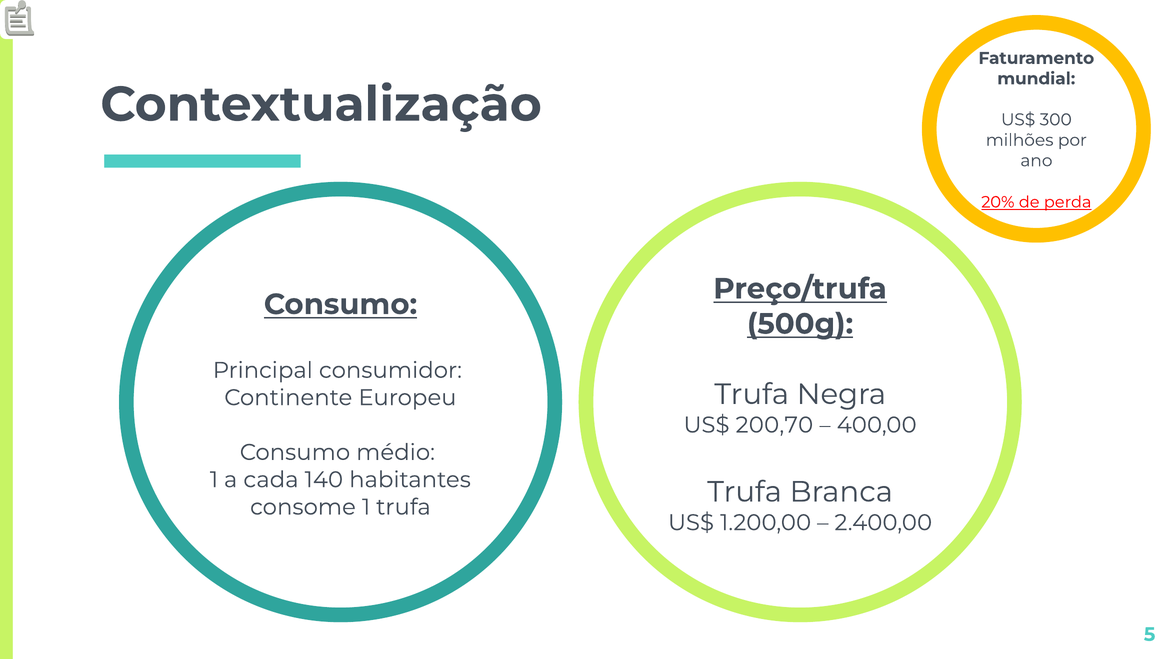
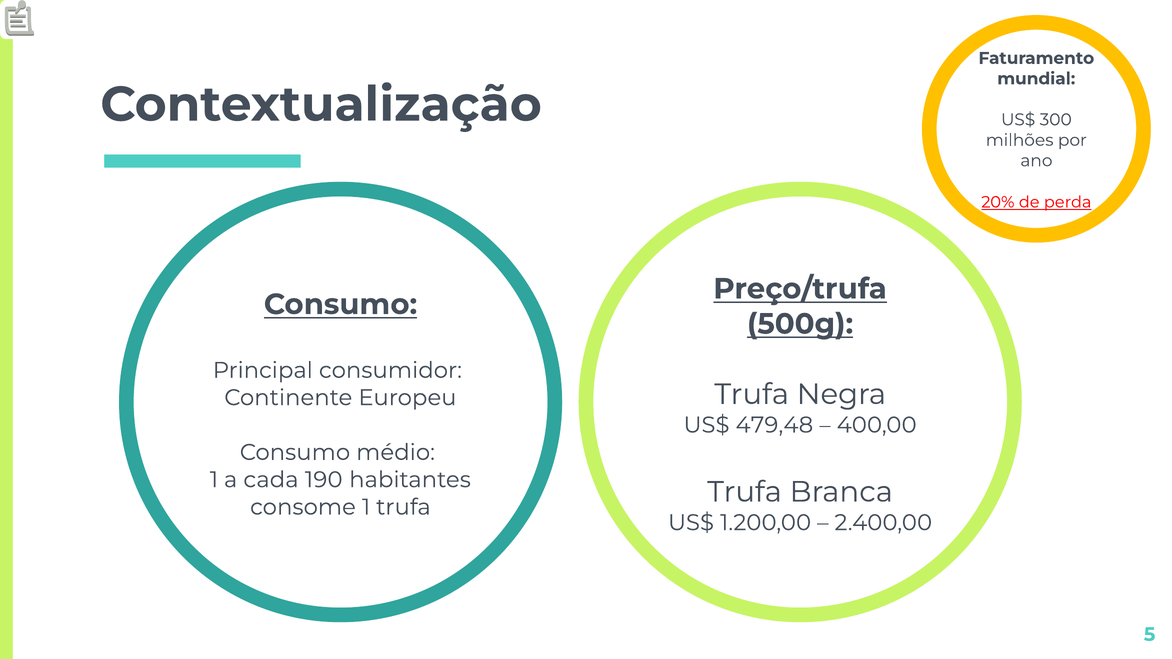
200,70: 200,70 -> 479,48 (774, 425)
140: 140 -> 190 (324, 480)
